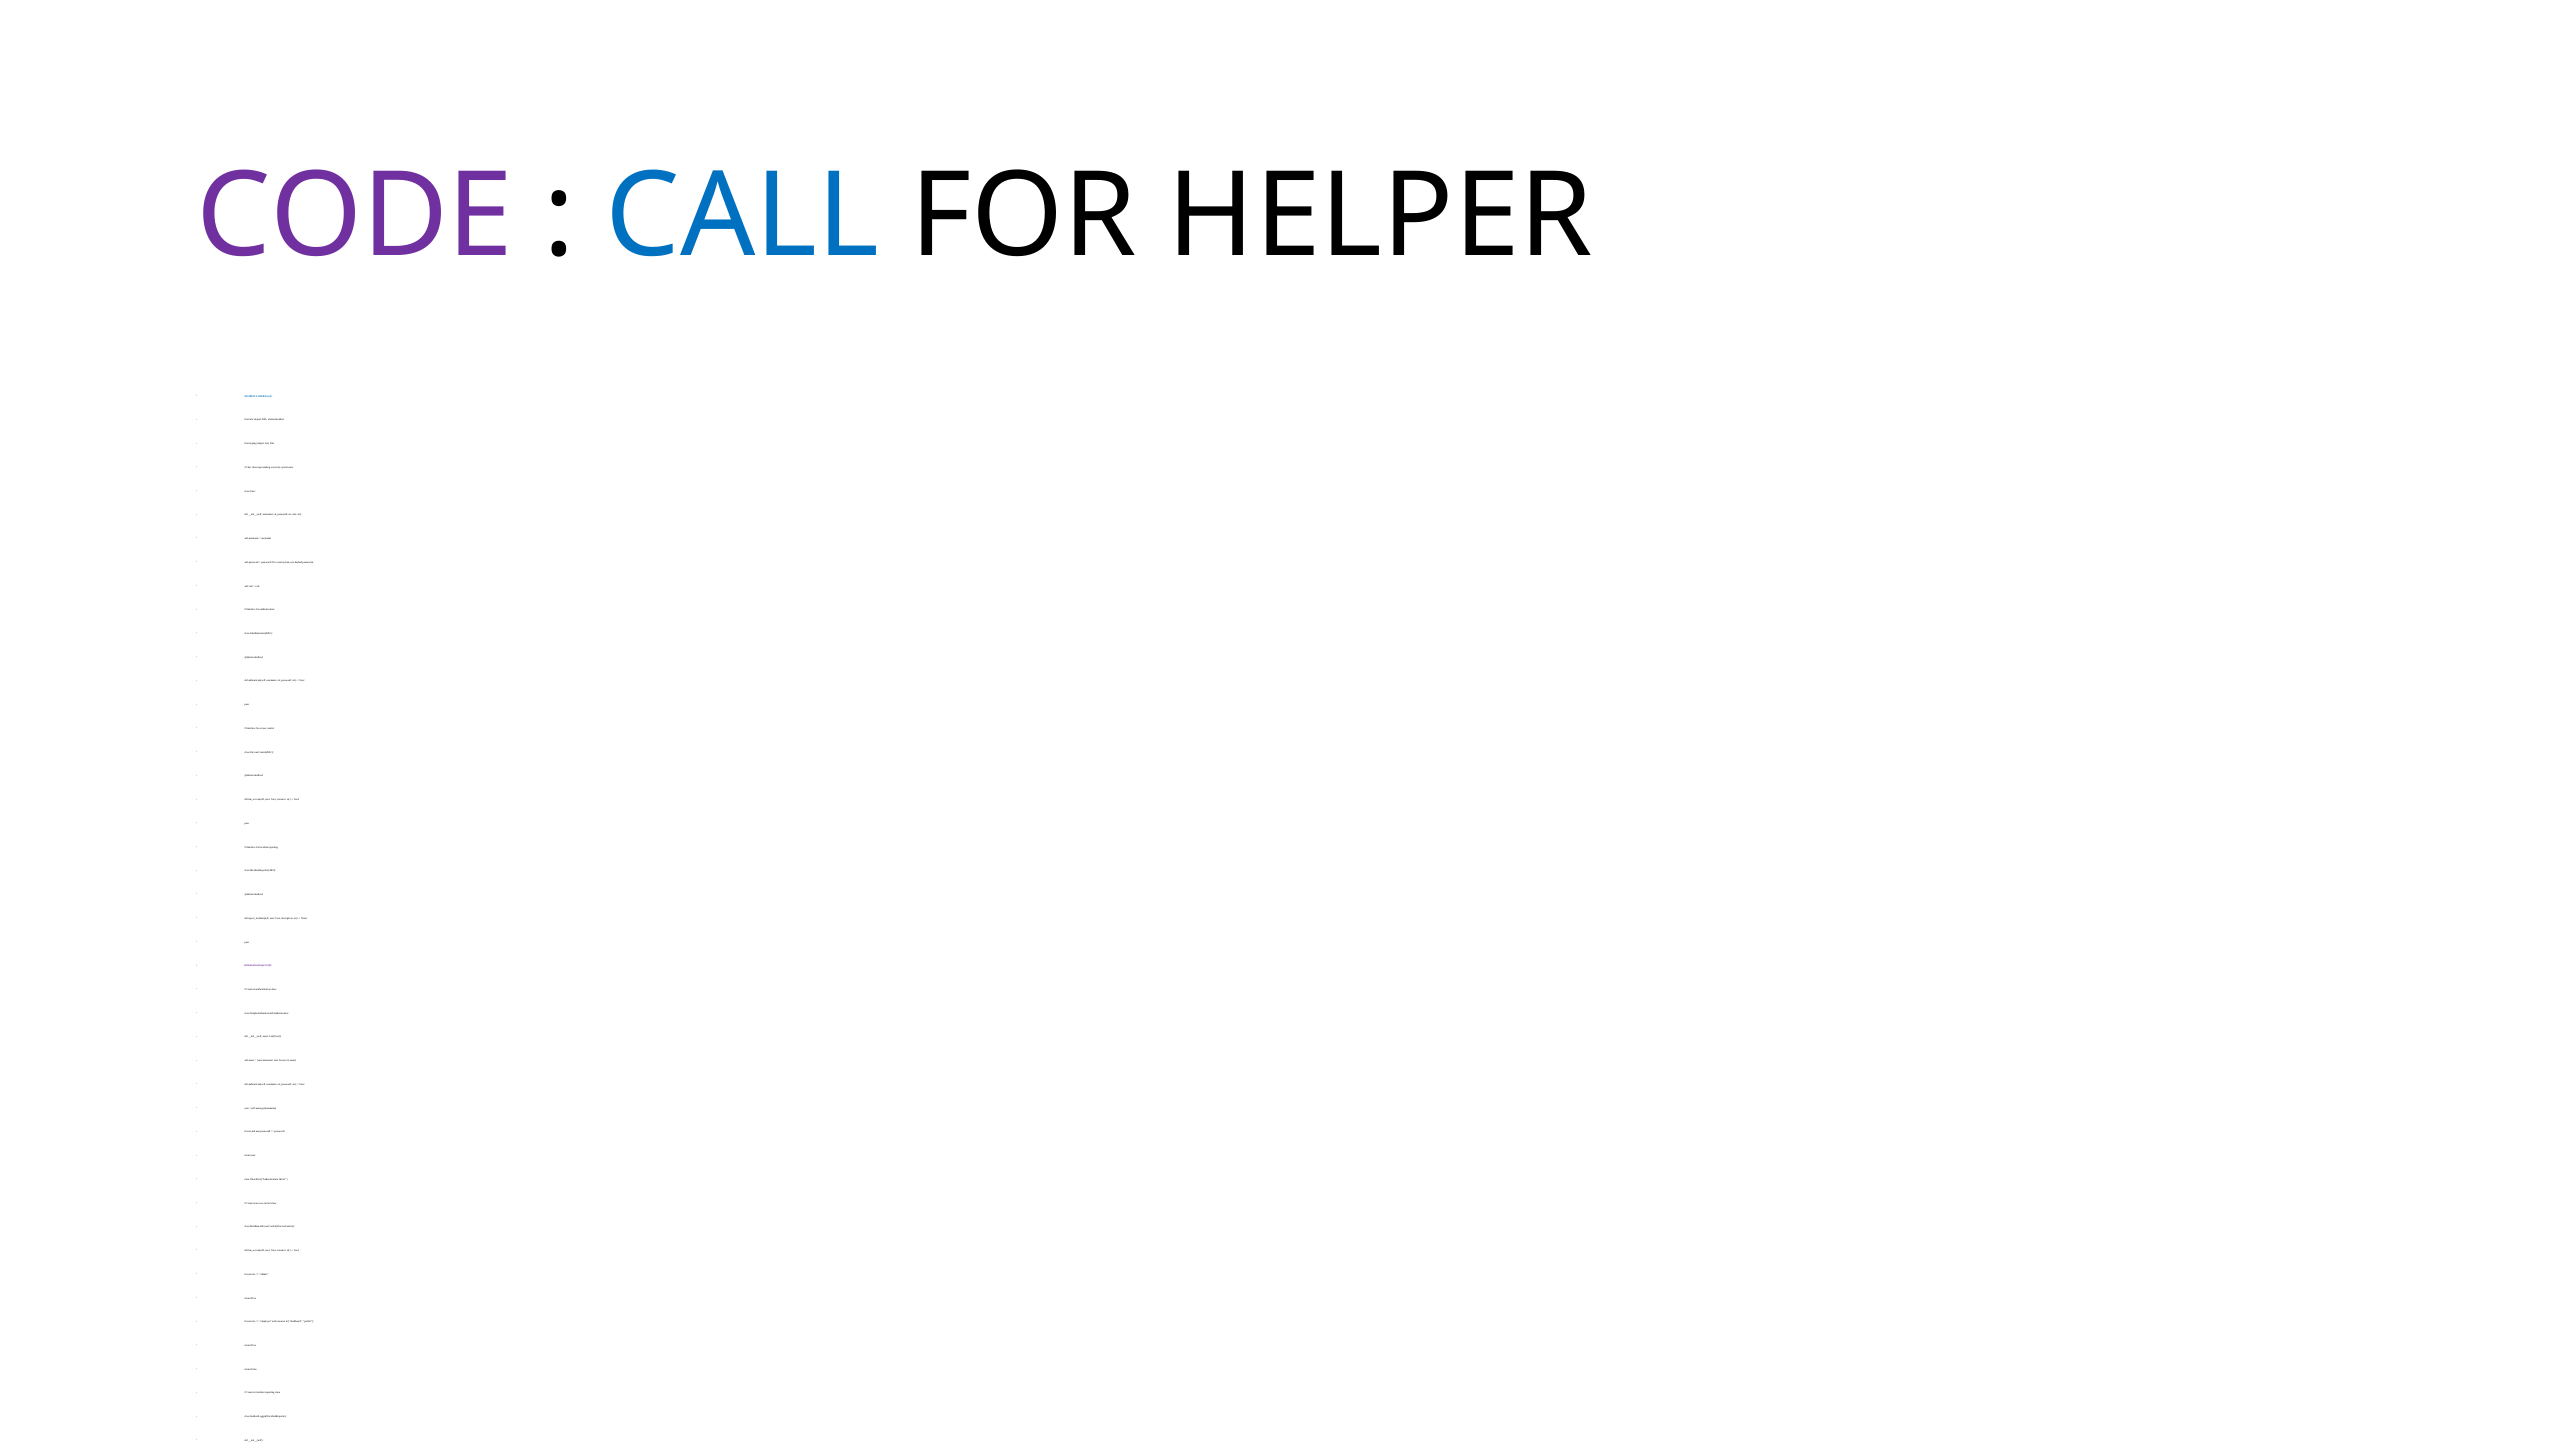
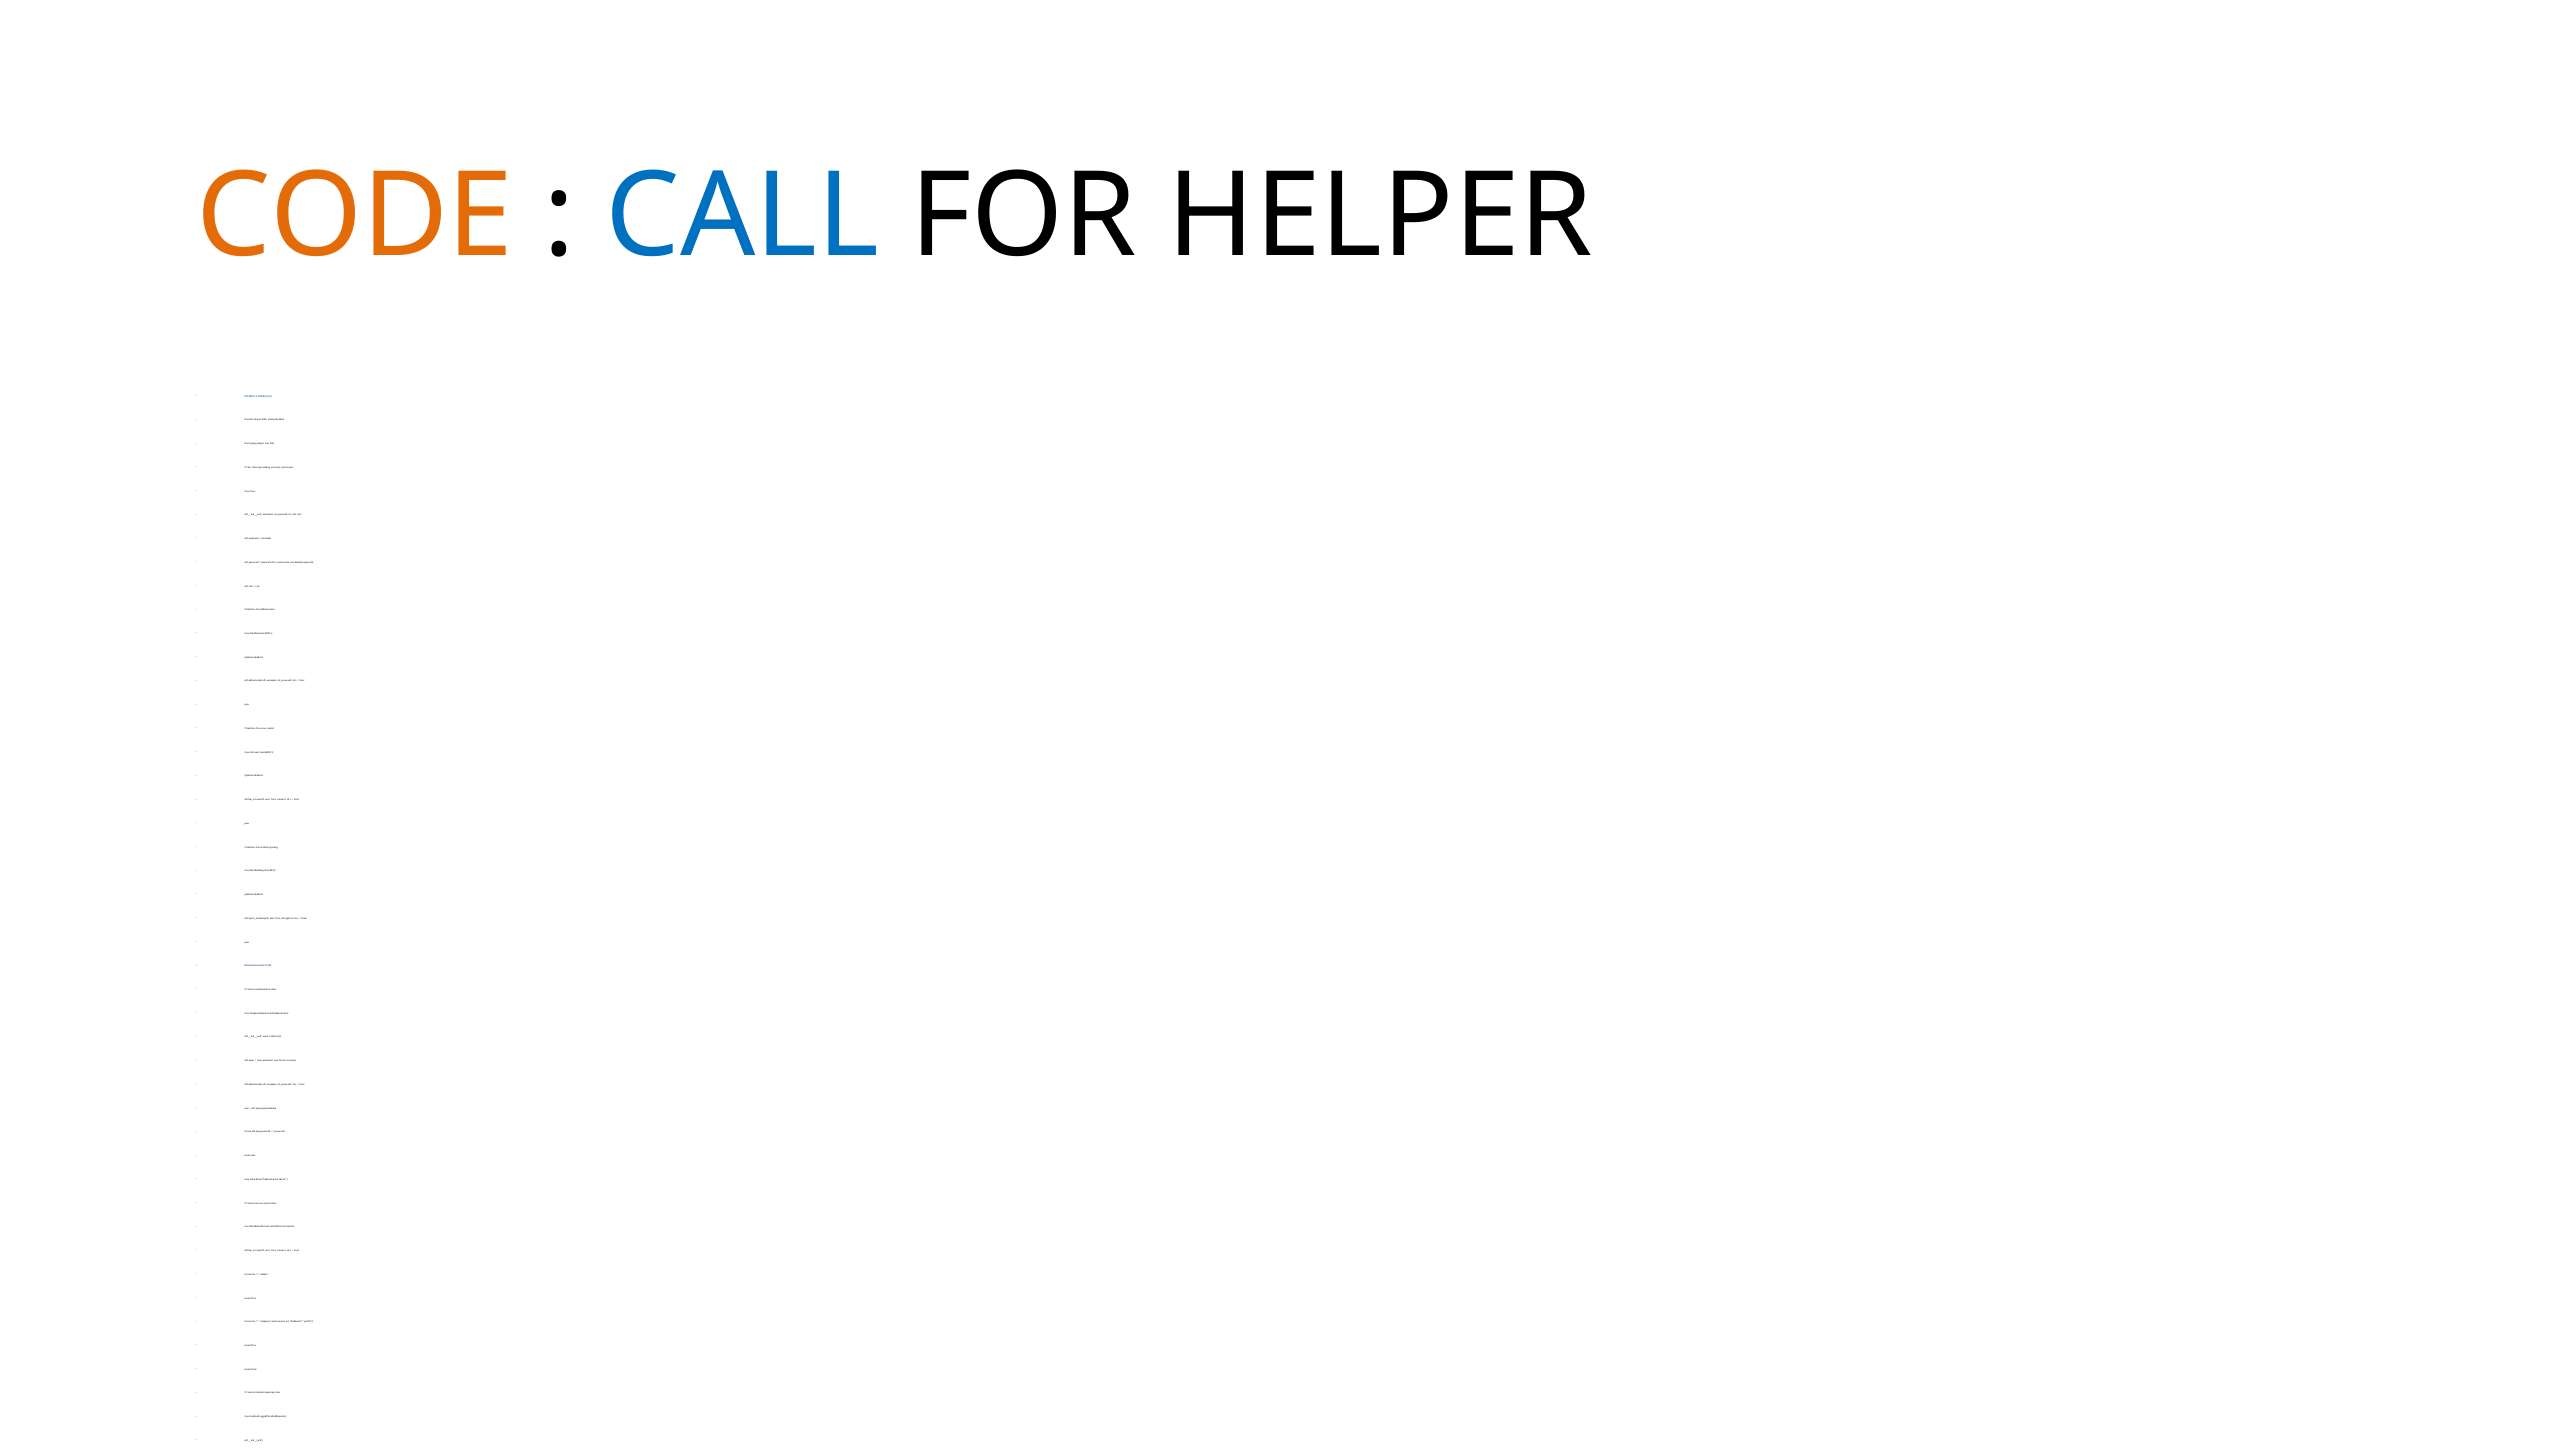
CODE colour: purple -> orange (355, 216)
